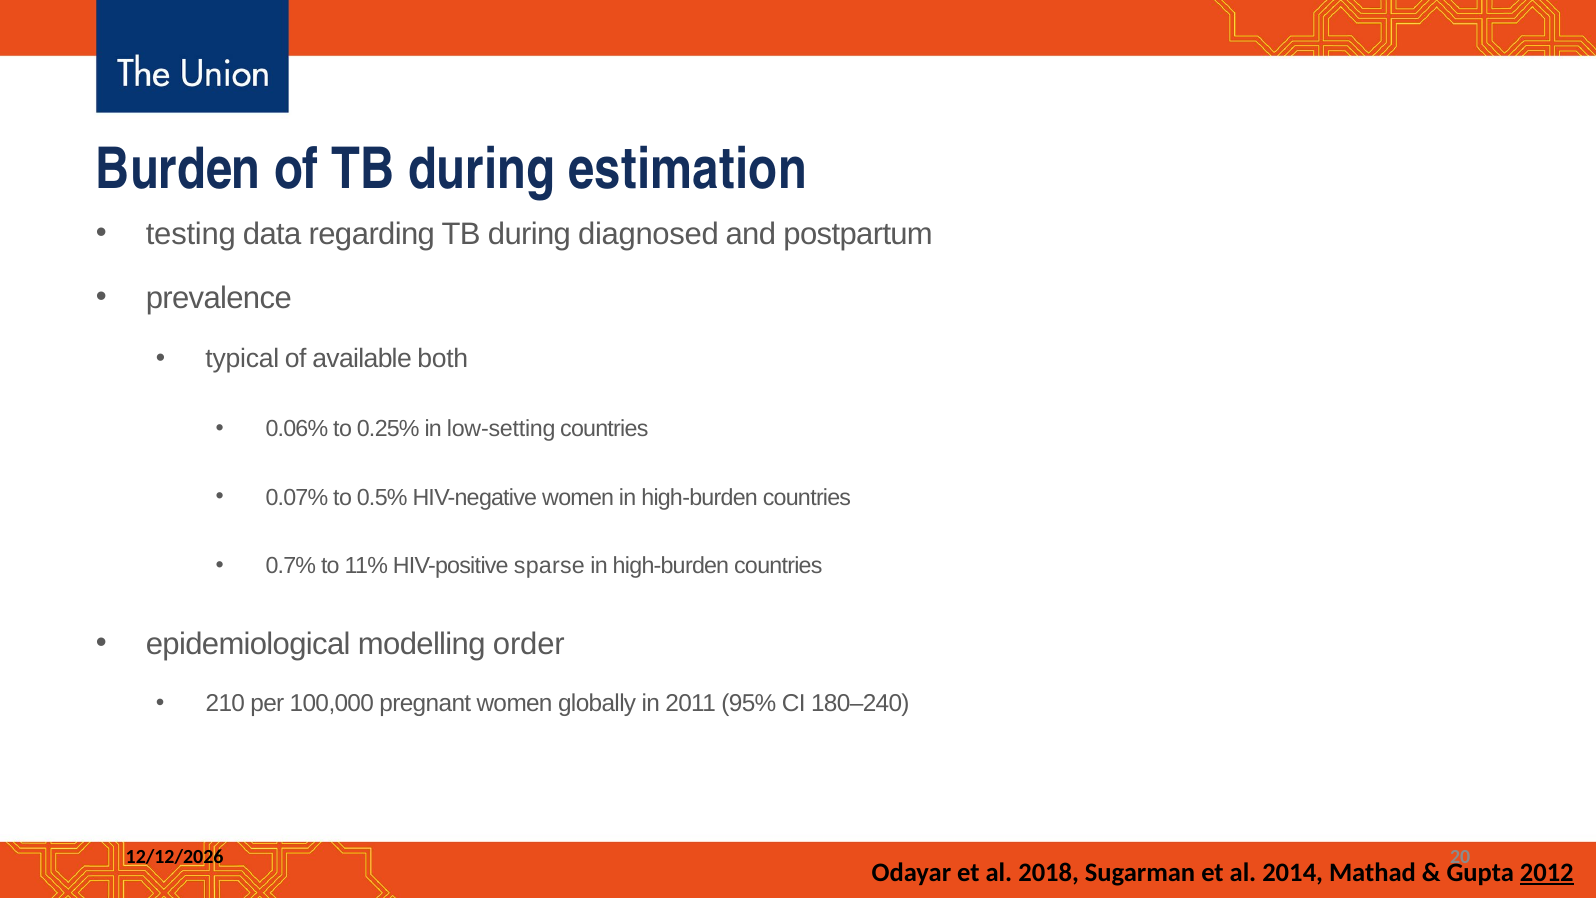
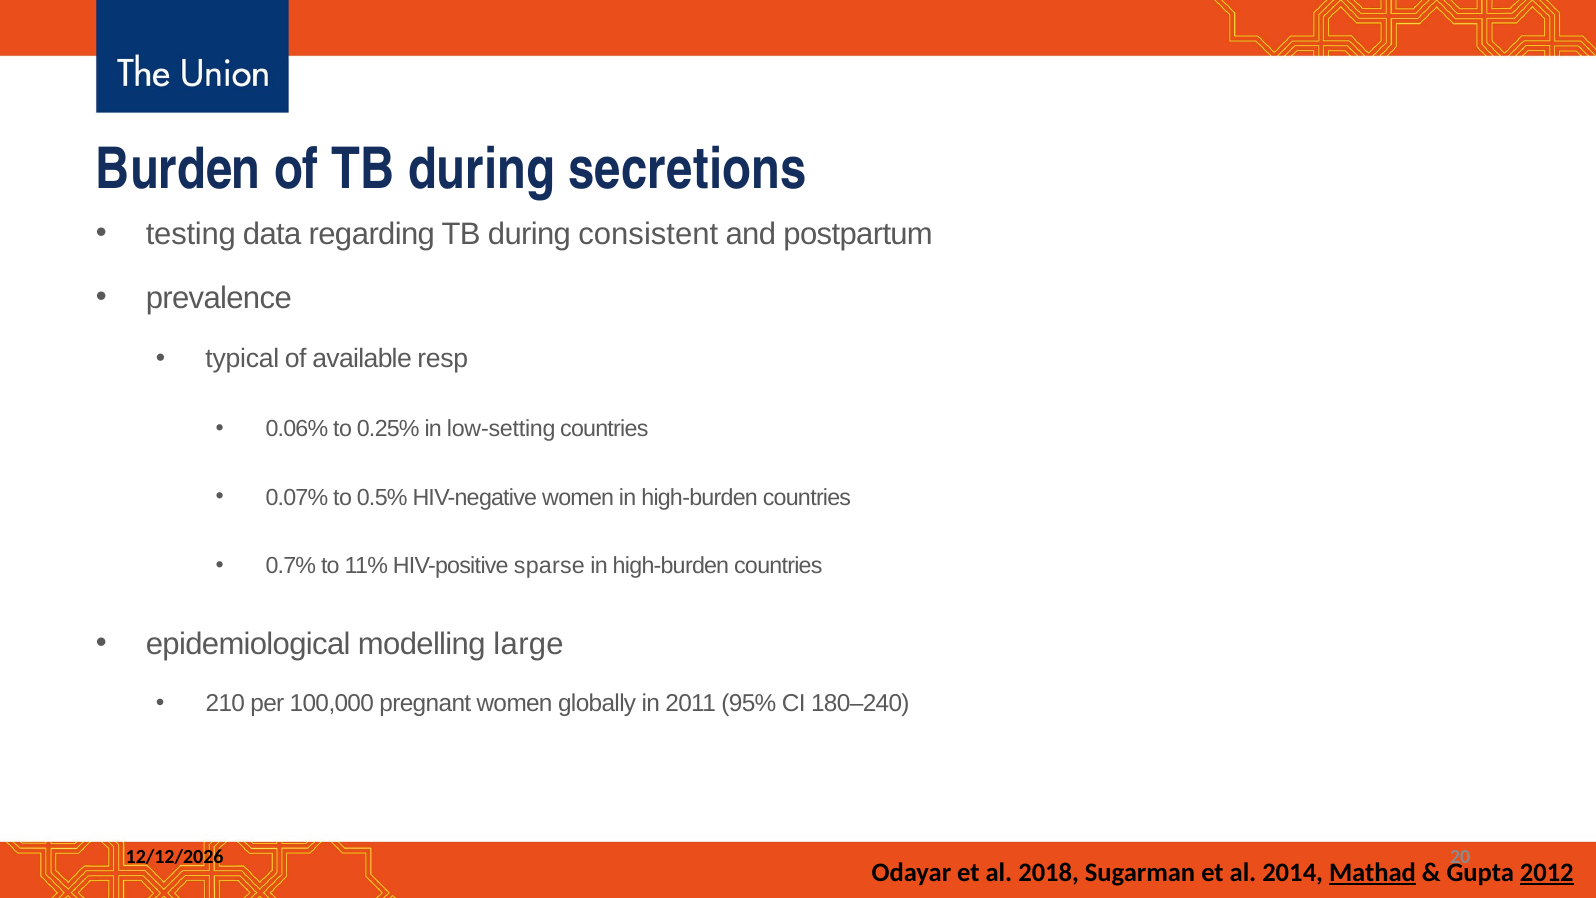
estimation: estimation -> secretions (688, 170)
diagnosed: diagnosed -> consistent (648, 234)
both: both -> resp (443, 359)
order: order -> large (529, 644)
Mathad underline: none -> present (1372, 872)
